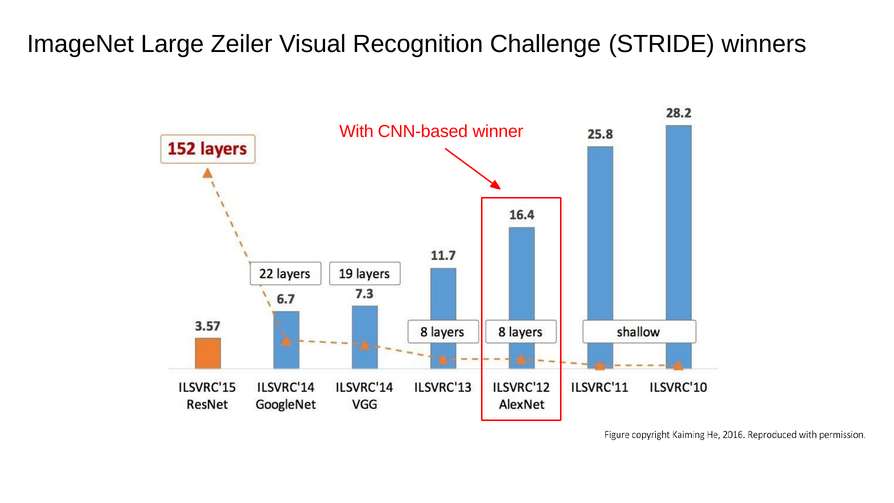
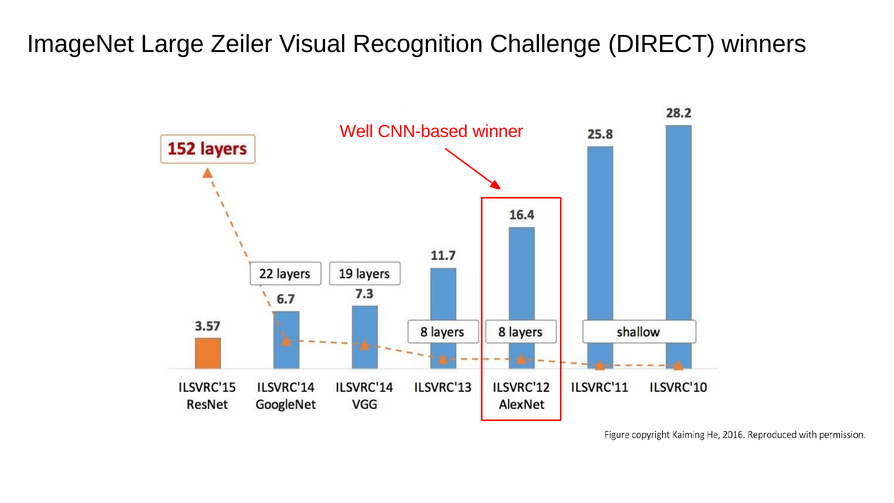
STRIDE: STRIDE -> DIRECT (662, 44)
With: With -> Well (356, 131)
